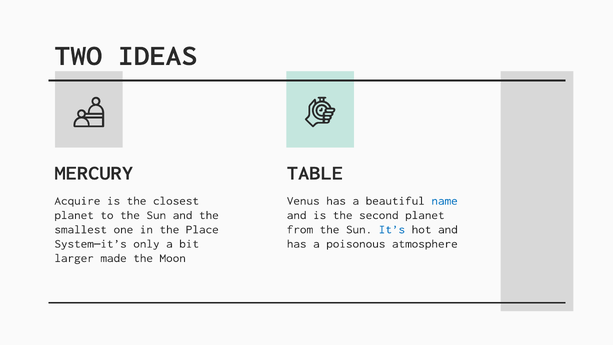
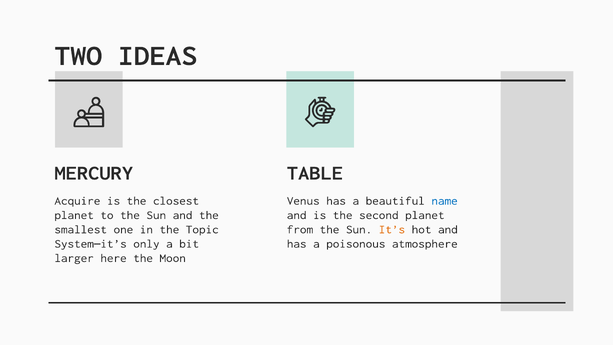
Place: Place -> Topic (202, 229)
It’s colour: blue -> orange (392, 229)
made: made -> here (114, 258)
